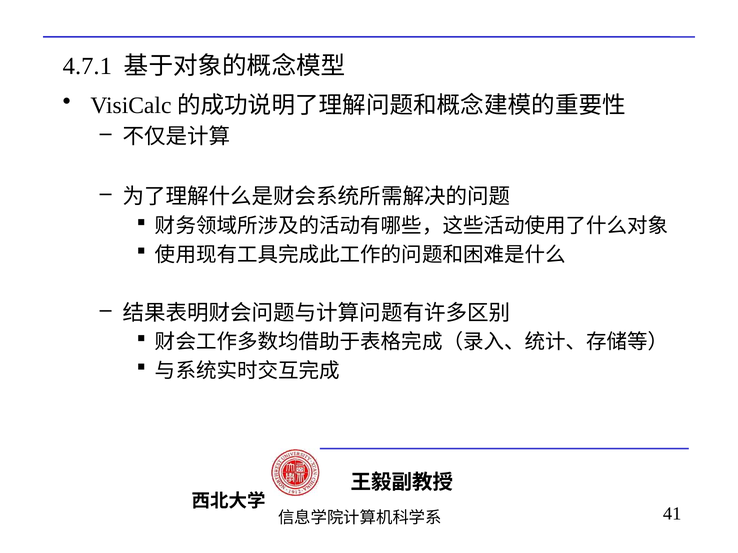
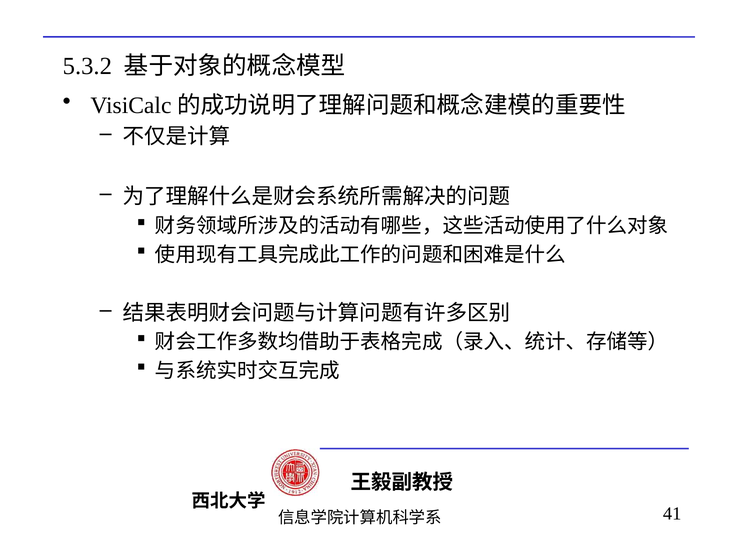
4.7.1: 4.7.1 -> 5.3.2 (87, 66)
